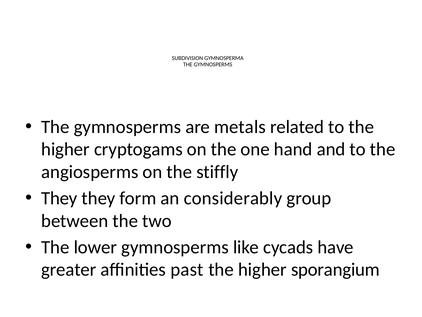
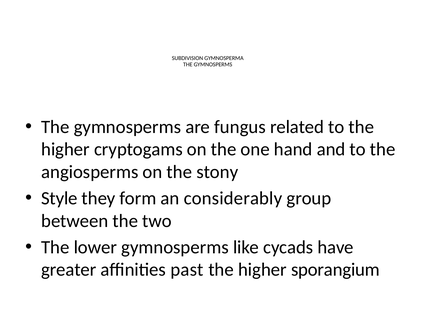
metals: metals -> fungus (240, 127)
stiffly: stiffly -> stony (217, 172)
They: They -> Style (59, 198)
